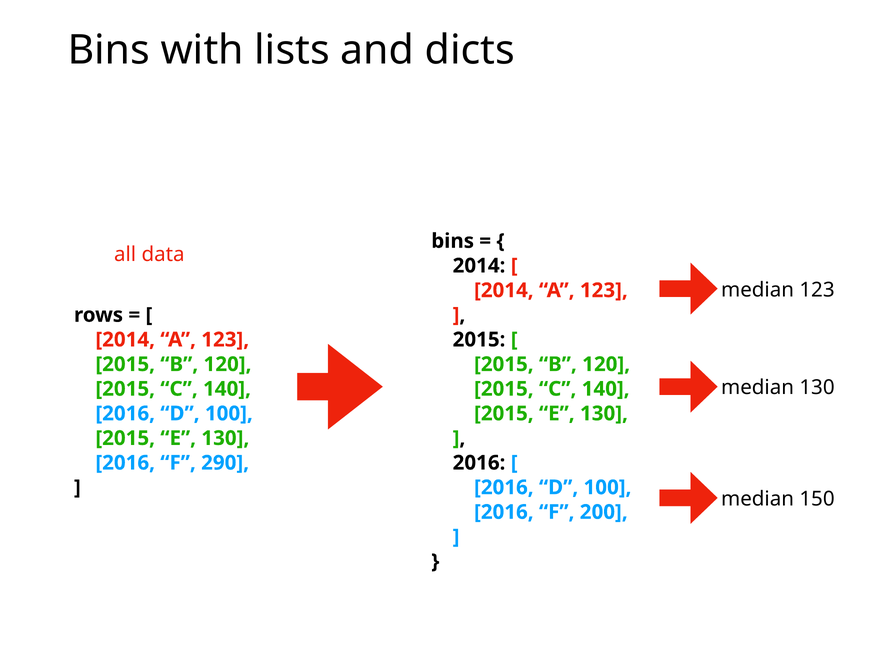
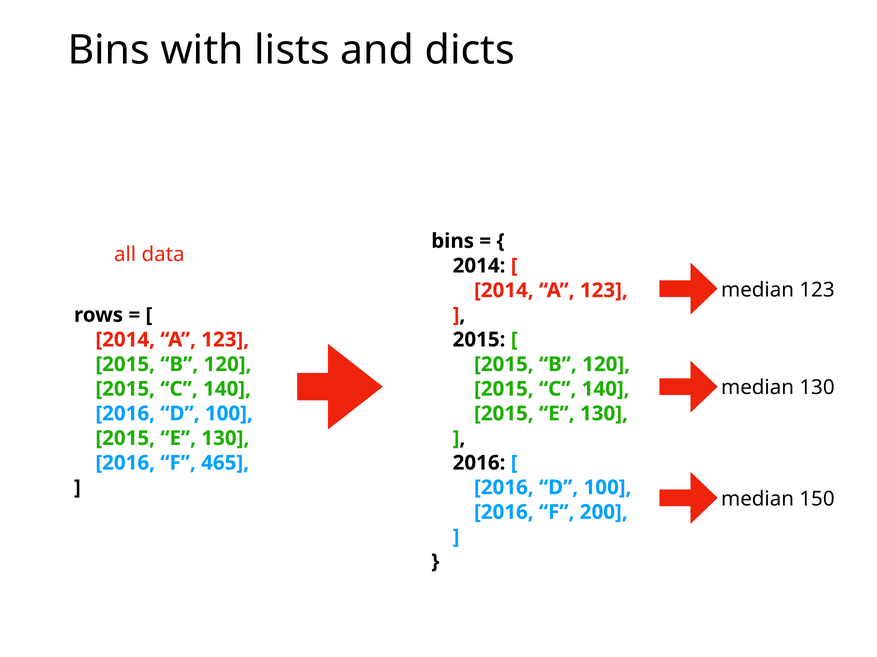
290: 290 -> 465 (225, 463)
